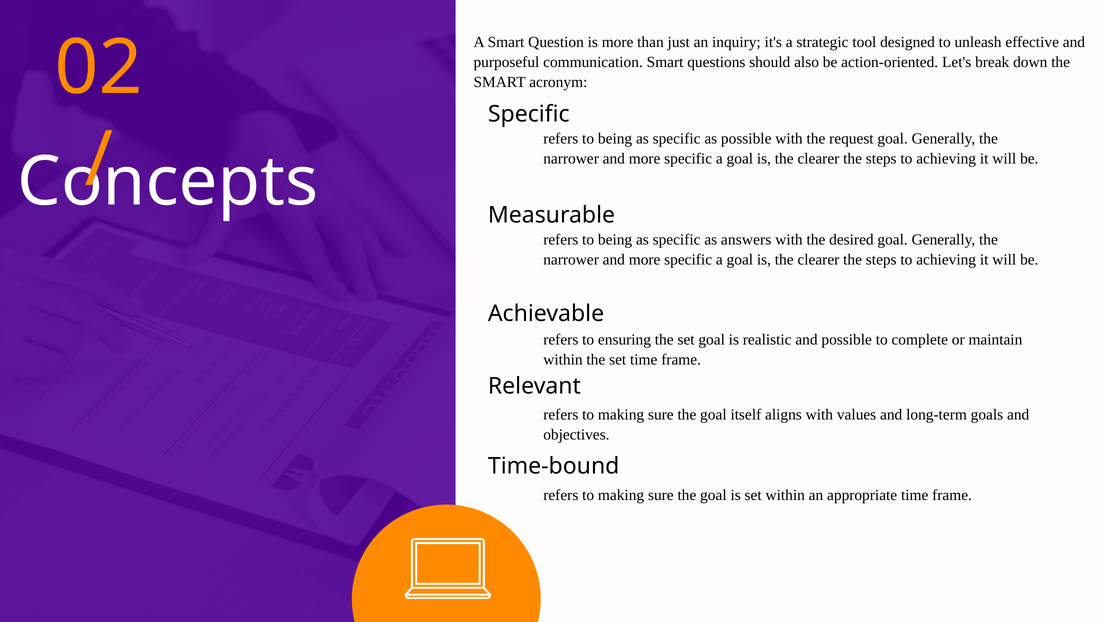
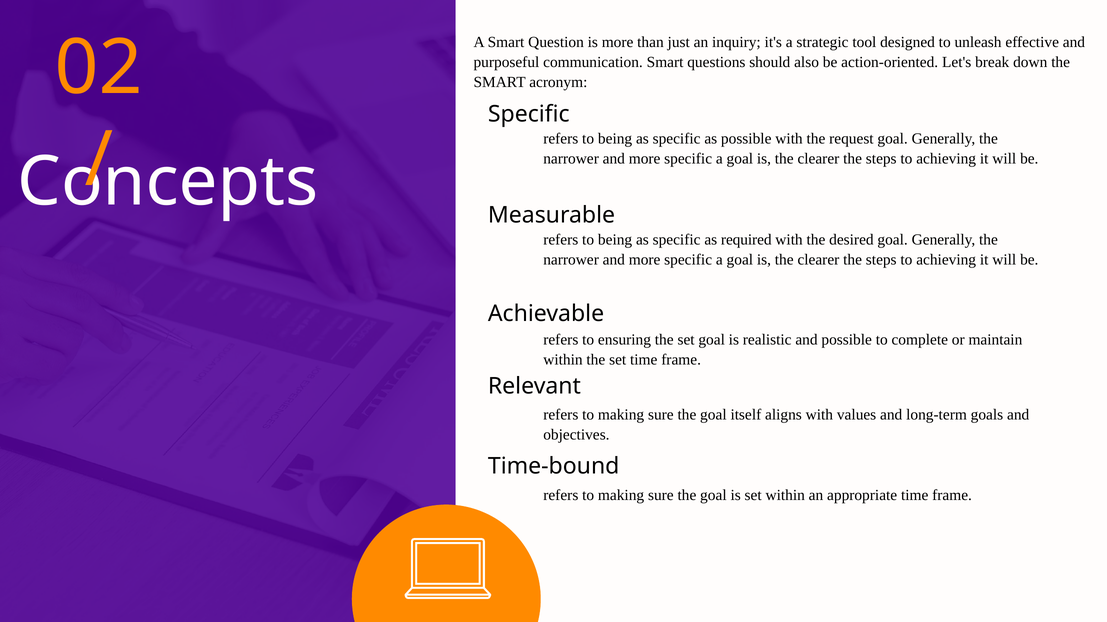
answers: answers -> required (746, 240)
